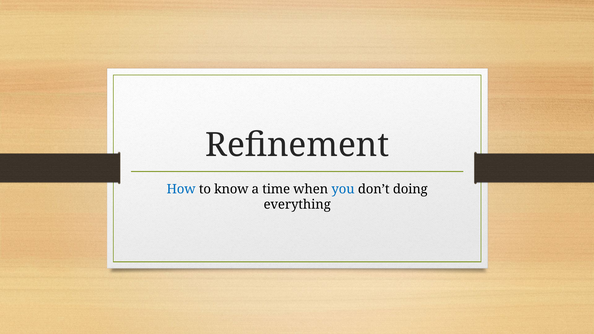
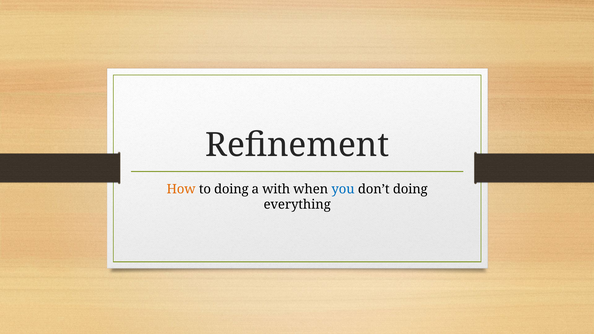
How colour: blue -> orange (181, 189)
to know: know -> doing (231, 189)
time: time -> with (276, 189)
